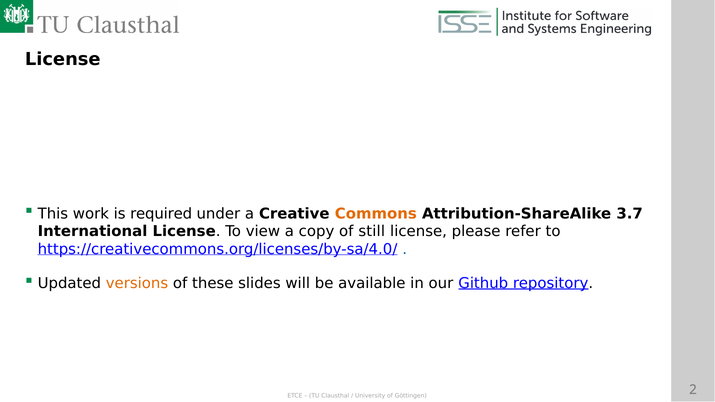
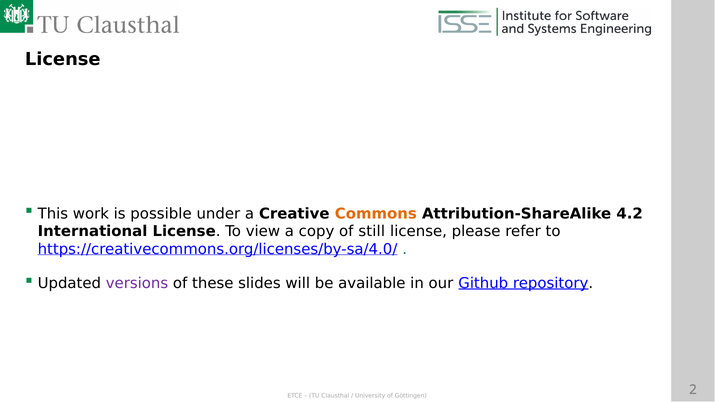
required: required -> possible (161, 214)
3.7: 3.7 -> 4.2 (630, 214)
versions colour: orange -> purple (137, 284)
